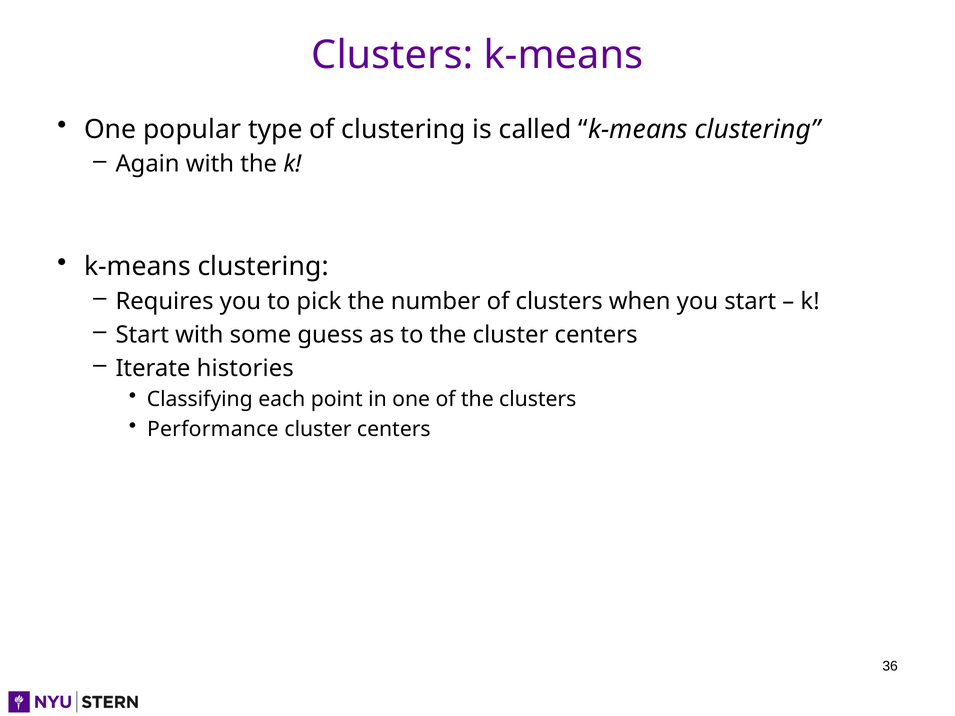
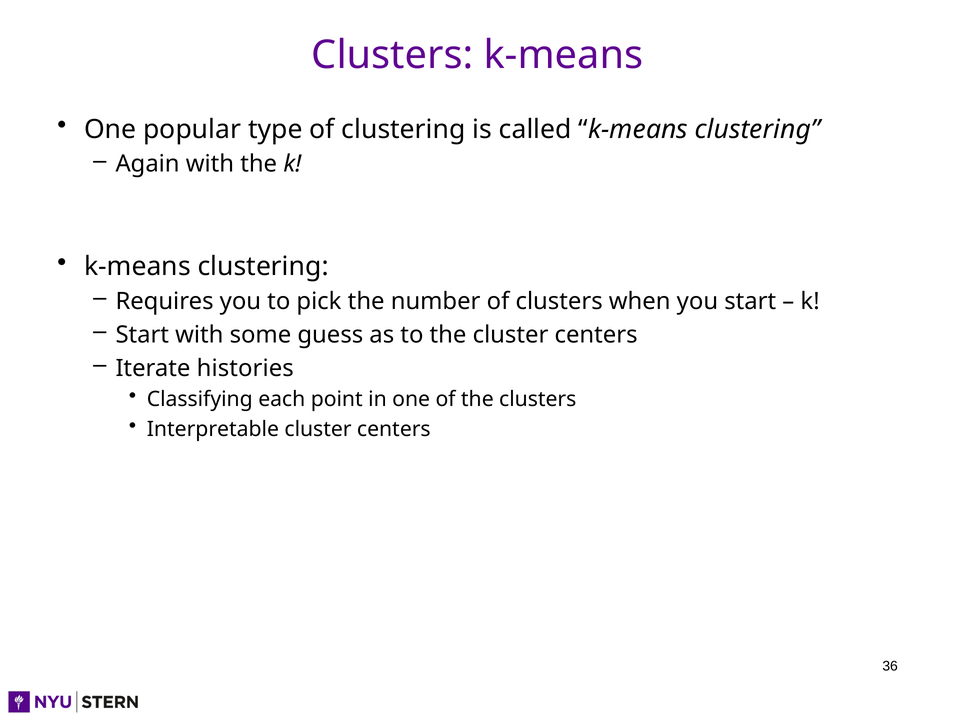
Performance: Performance -> Interpretable (213, 429)
